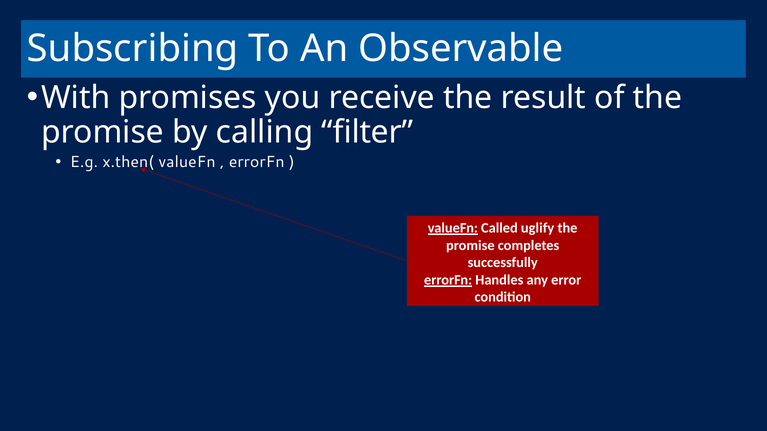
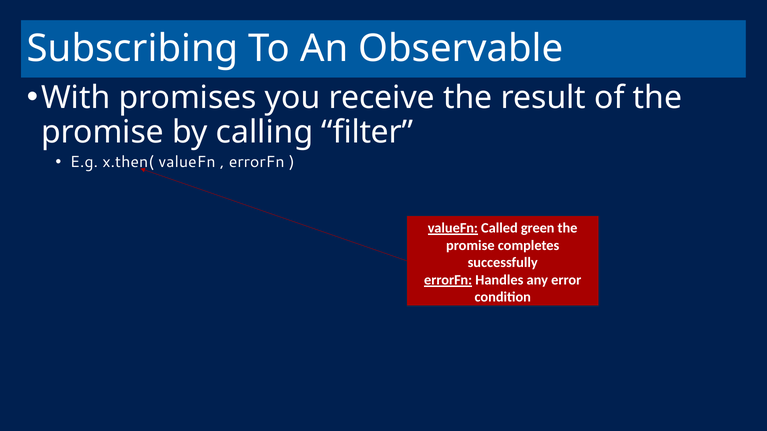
uglify: uglify -> green (538, 228)
